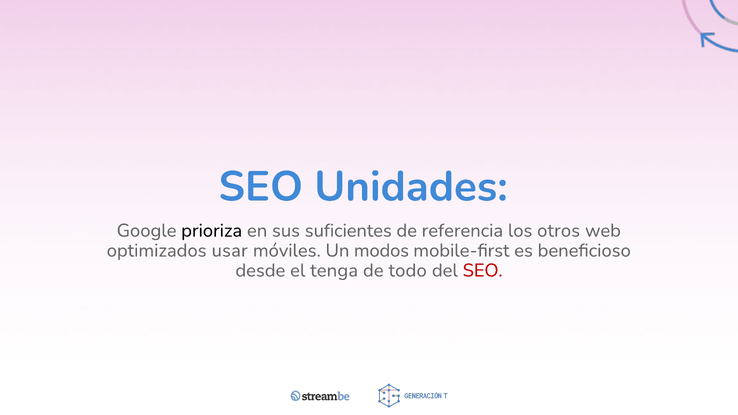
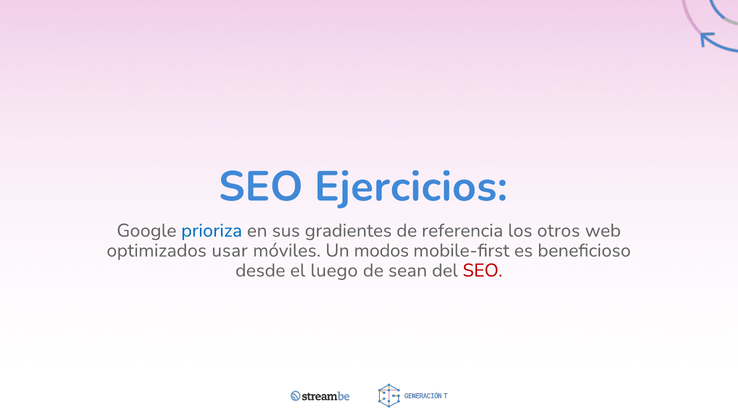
Unidades: Unidades -> Ejercicios (411, 187)
prioriza colour: black -> blue (212, 231)
suficientes: suficientes -> gradientes (348, 231)
tenga: tenga -> luego (334, 271)
todo: todo -> sean (408, 271)
